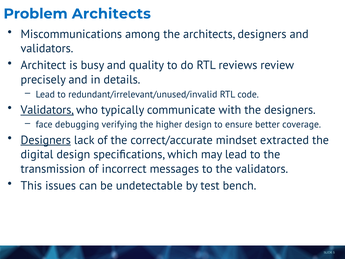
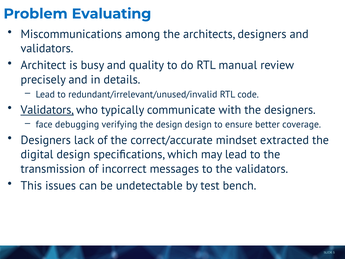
Problem Architects: Architects -> Evaluating (111, 14)
reviews: reviews -> manual (238, 65)
the higher: higher -> design (169, 124)
Designers underline: present -> none (46, 140)
